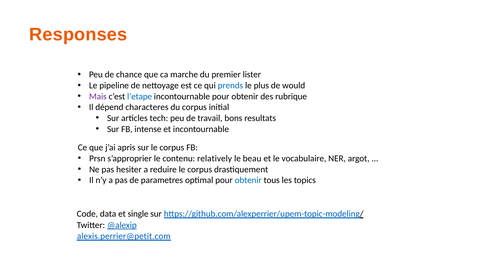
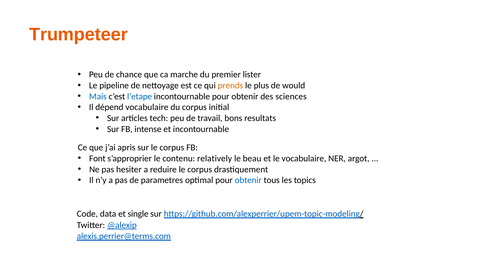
Responses: Responses -> Trumpeteer (78, 34)
prends colour: blue -> orange (230, 85)
Mais colour: purple -> blue (98, 96)
rubrique: rubrique -> sciences (291, 96)
dépend characteres: characteres -> vocabulaire (147, 107)
Prsn: Prsn -> Font (97, 158)
alexis.perrier@petit.com: alexis.perrier@petit.com -> alexis.perrier@terms.com (124, 236)
